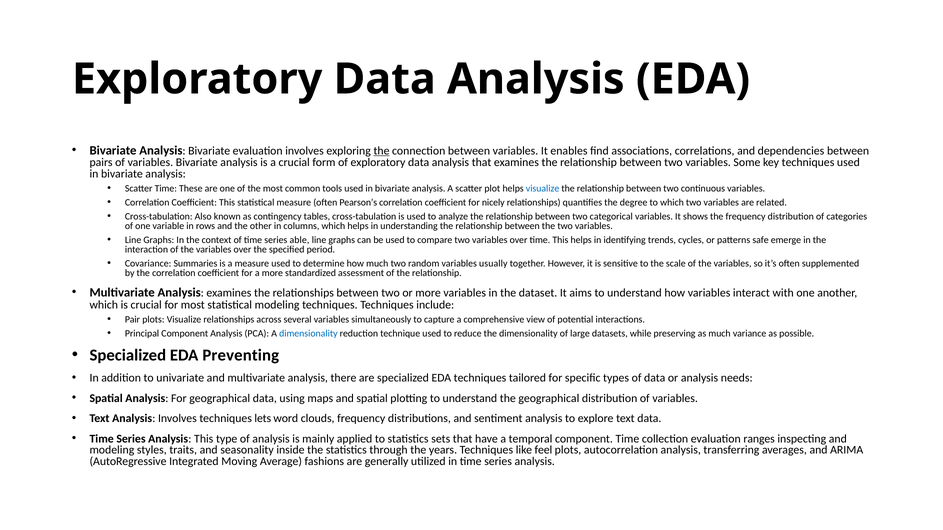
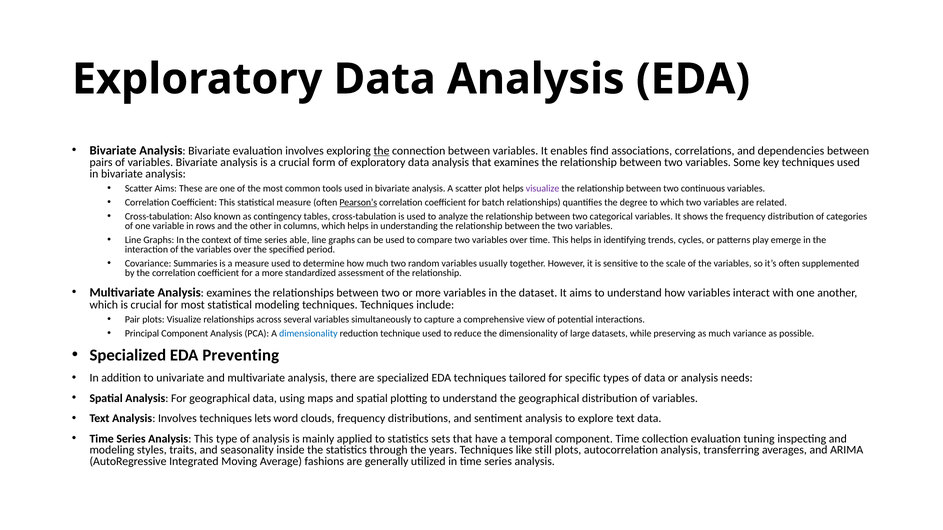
Scatter Time: Time -> Aims (166, 189)
visualize colour: blue -> purple (543, 189)
Pearson’s underline: none -> present (358, 203)
nicely: nicely -> batch (493, 203)
safe: safe -> play (761, 240)
ranges: ranges -> tuning (759, 439)
feel: feel -> still (543, 450)
